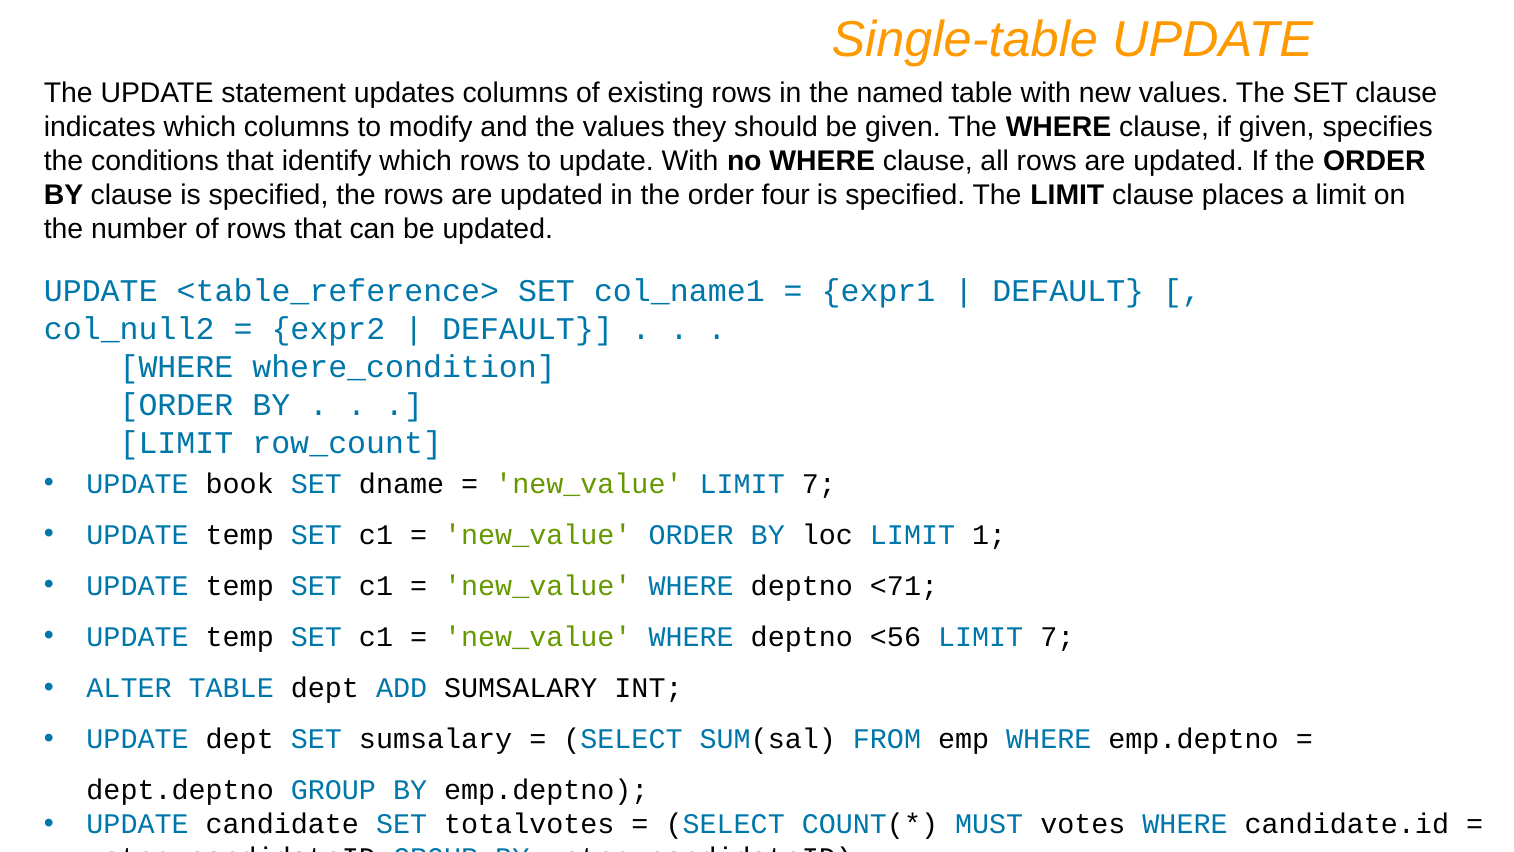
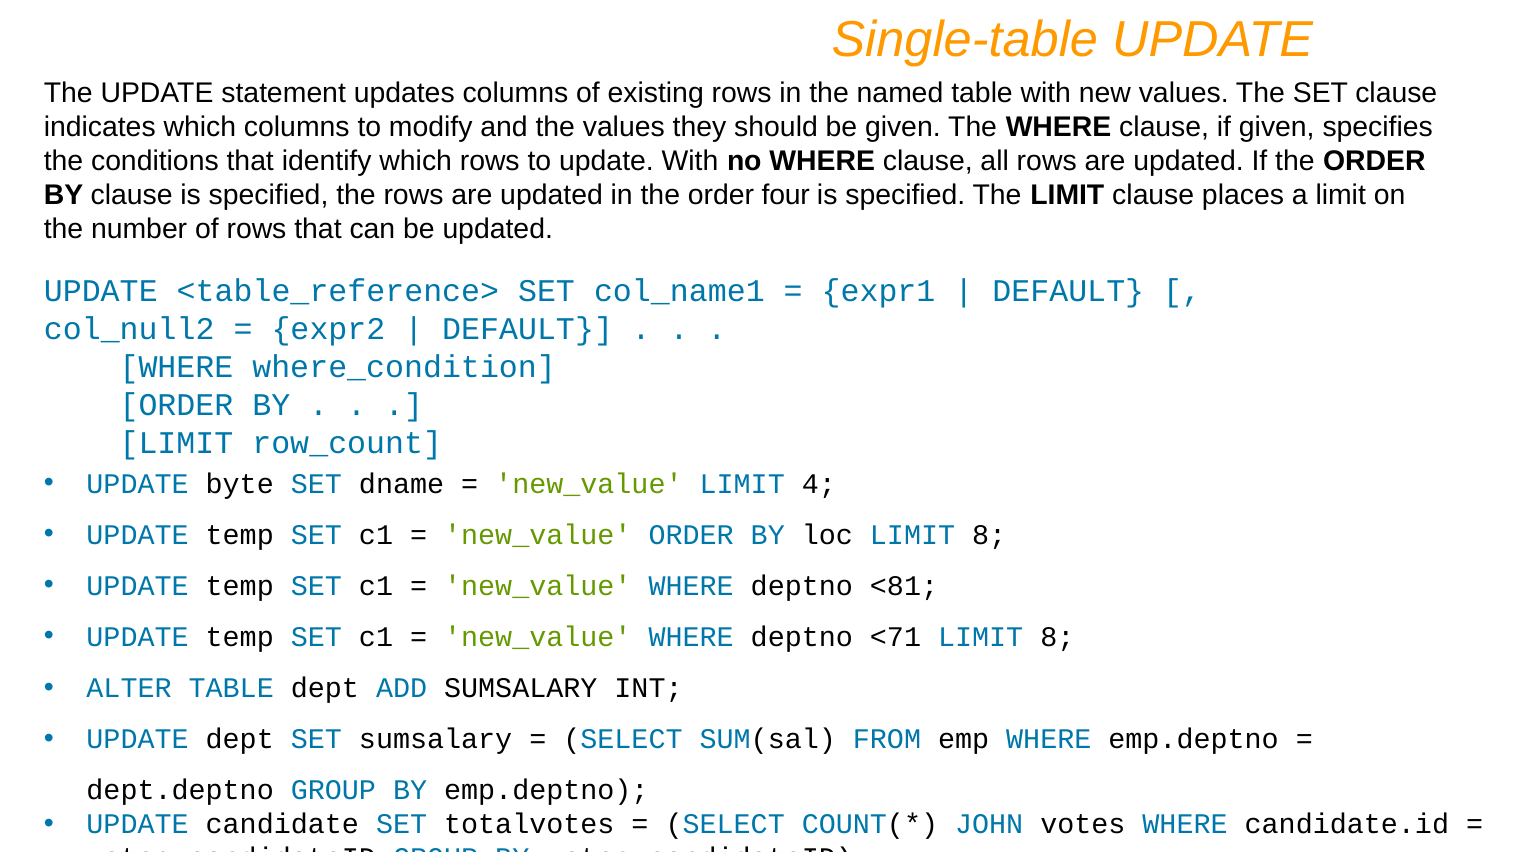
book: book -> byte (240, 483)
new_value LIMIT 7: 7 -> 4 (819, 483)
loc LIMIT 1: 1 -> 8 (989, 535)
<71: <71 -> <81 (904, 586)
<56: <56 -> <71 (895, 637)
7: 7 -> 8 (1057, 637)
MUST: MUST -> JOHN (989, 824)
